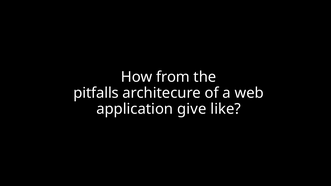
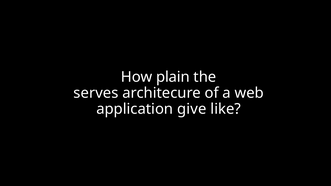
from: from -> plain (173, 77)
pitfalls: pitfalls -> serves (96, 93)
